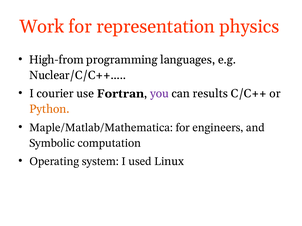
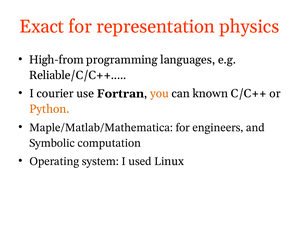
Work: Work -> Exact (42, 27)
Nuclear/C/C++: Nuclear/C/C++ -> Reliable/C/C++ (78, 75)
you colour: purple -> orange (159, 94)
results: results -> known (210, 94)
